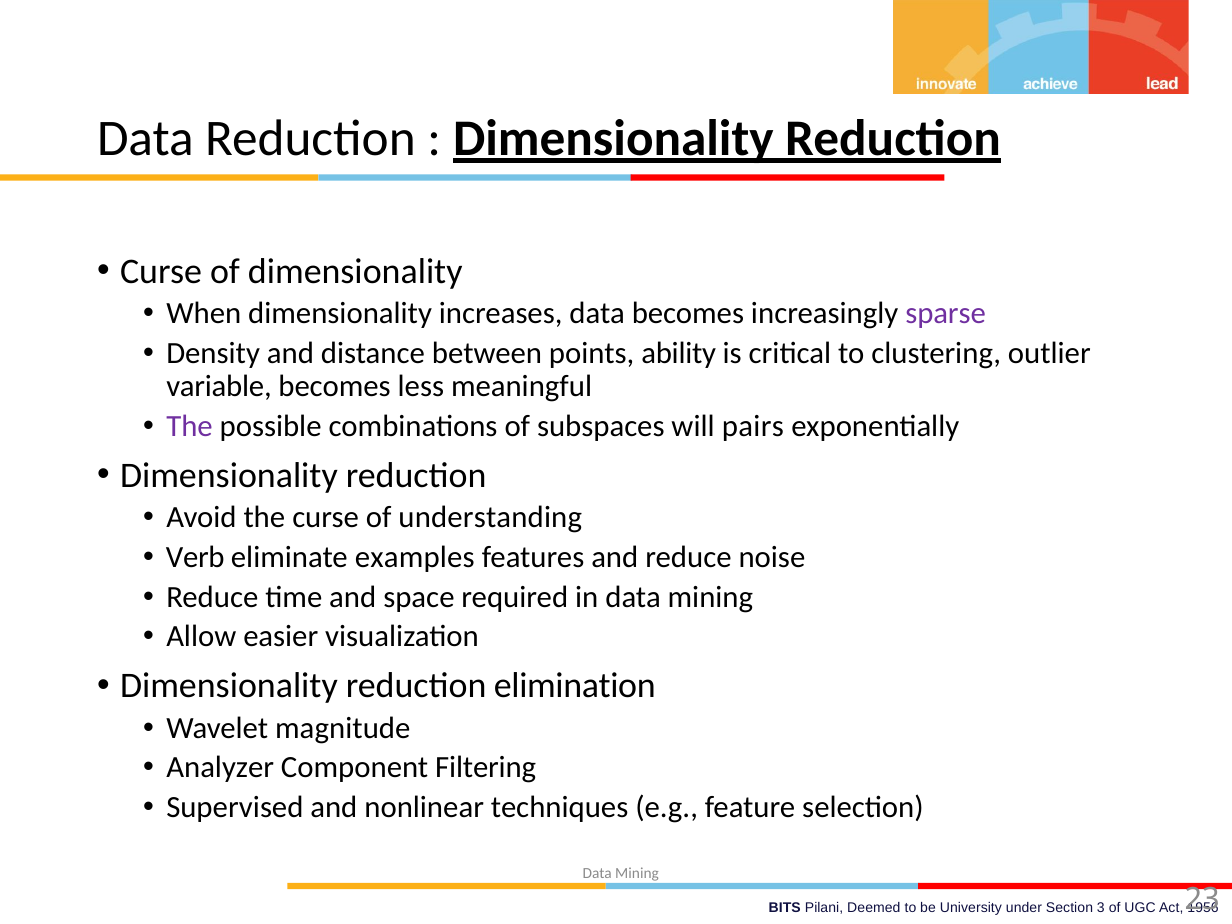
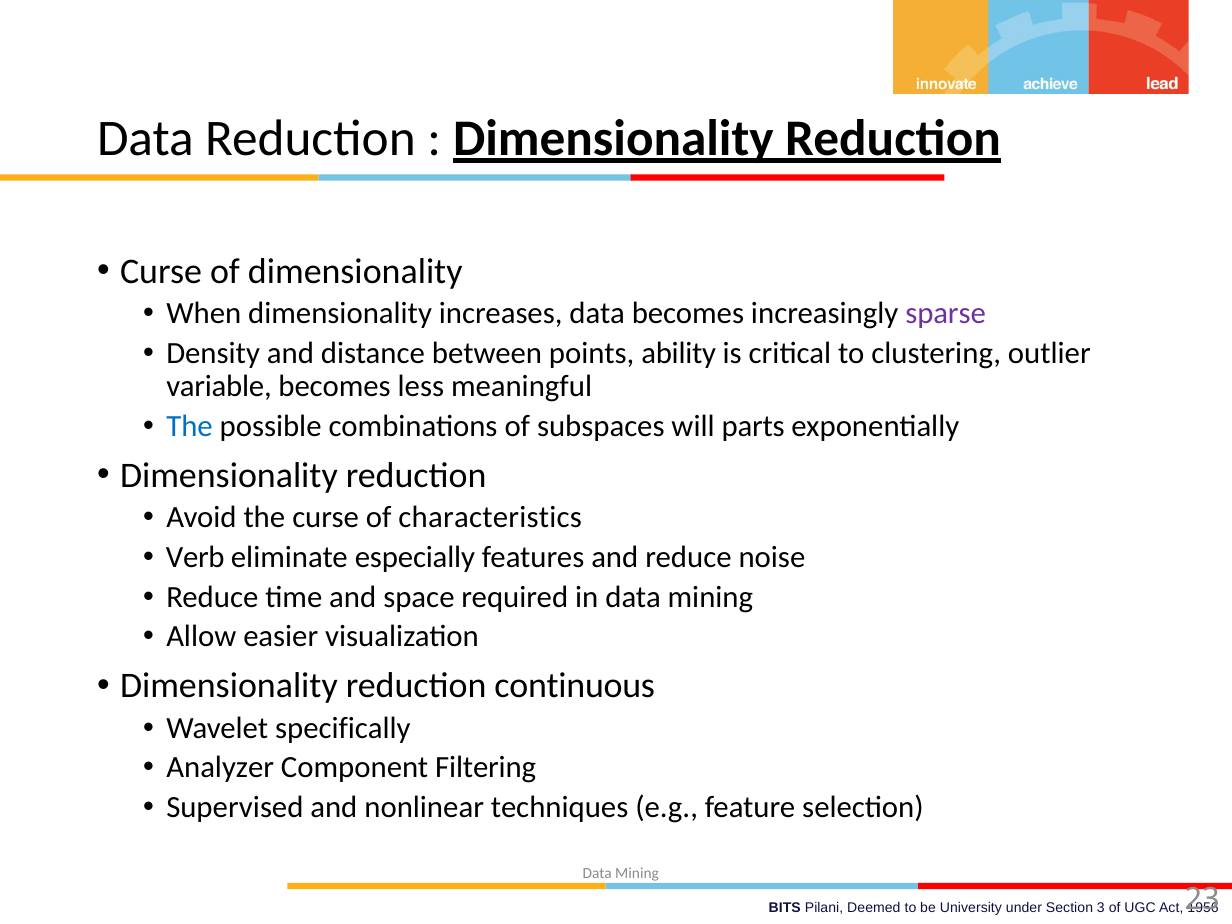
The colour: purple -> blue (190, 426)
pairs: pairs -> parts (753, 426)
understanding: understanding -> characteristics (490, 518)
examples: examples -> especially (415, 557)
elimination: elimination -> continuous (575, 686)
magnitude: magnitude -> specifically (343, 728)
